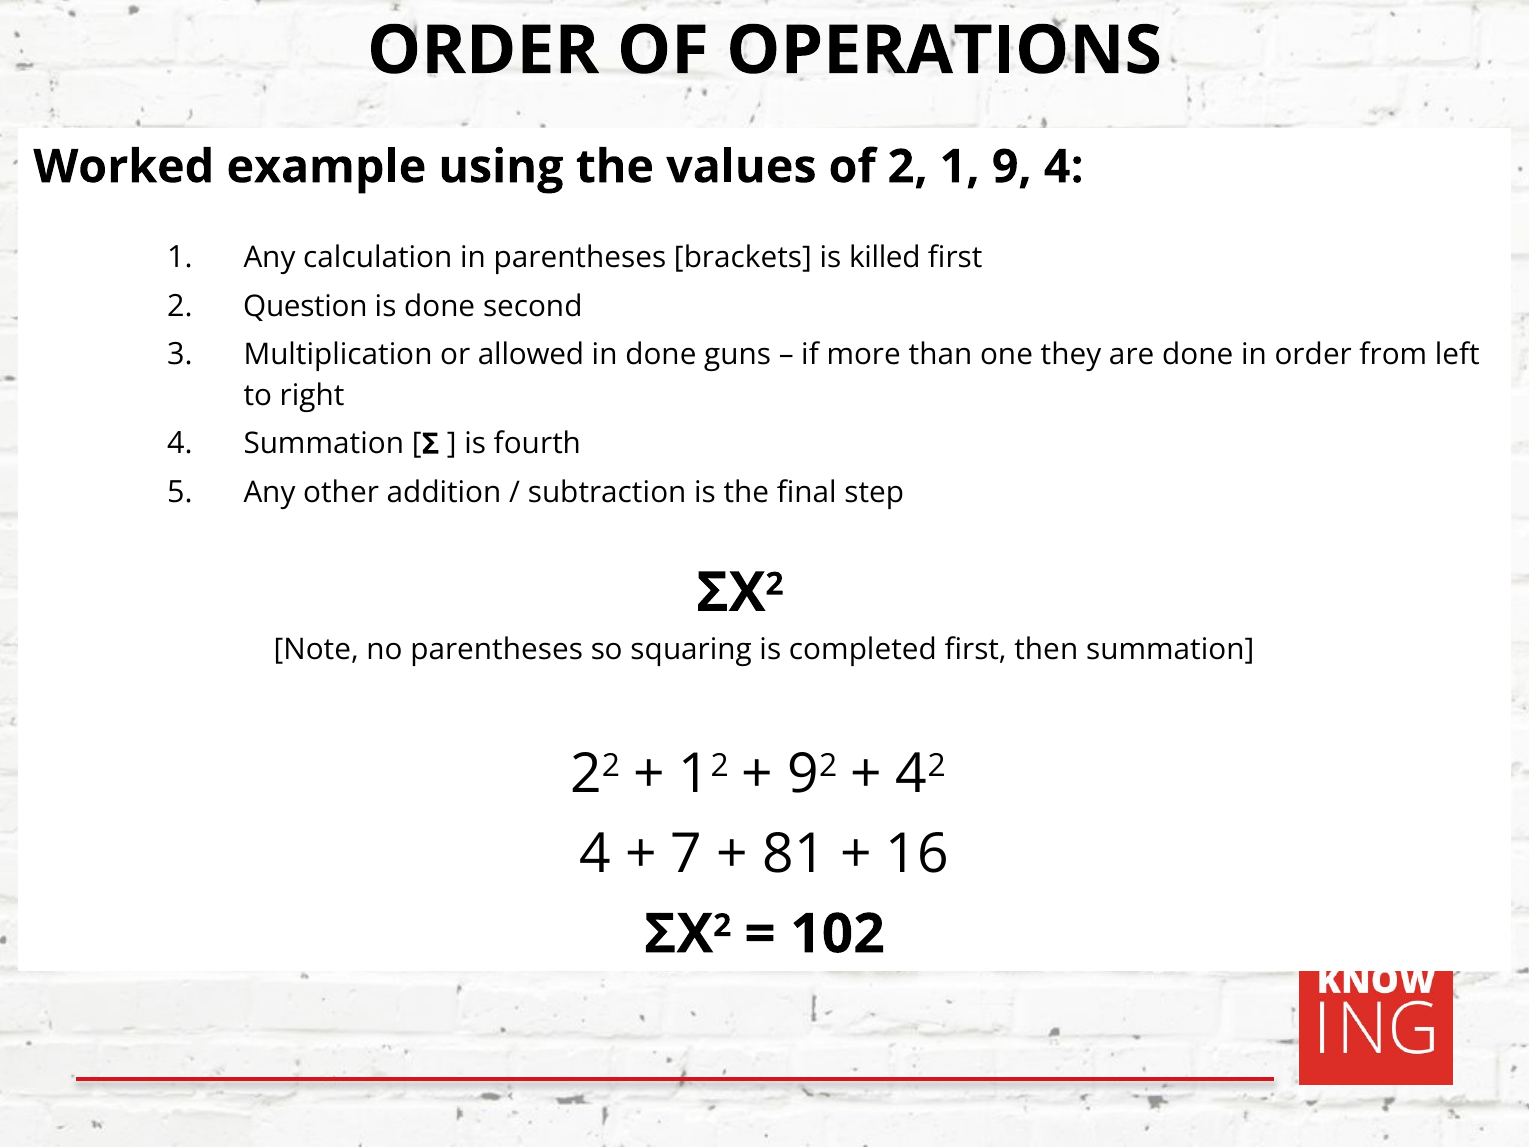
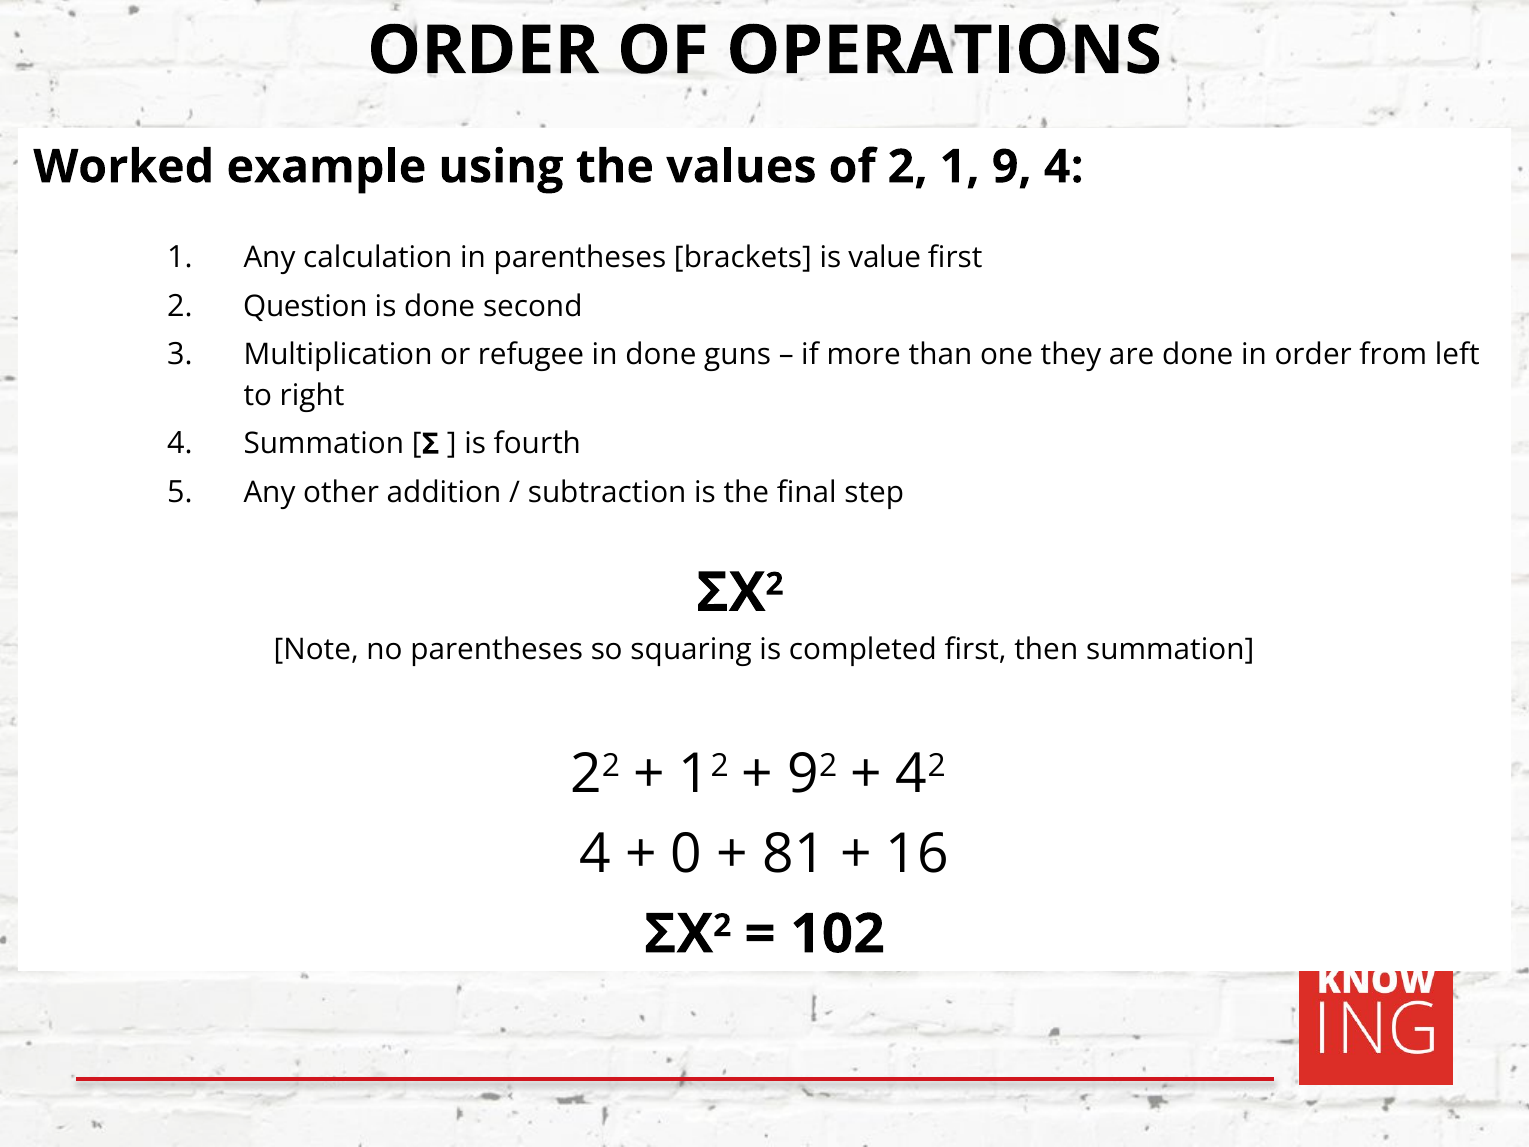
killed: killed -> value (885, 258)
allowed: allowed -> refugee (531, 355)
7: 7 -> 0 (687, 854)
